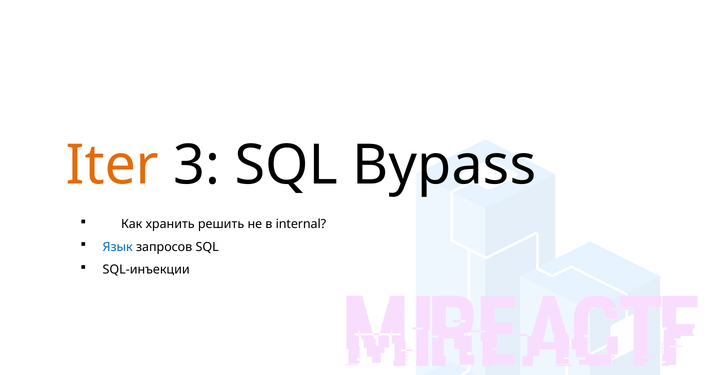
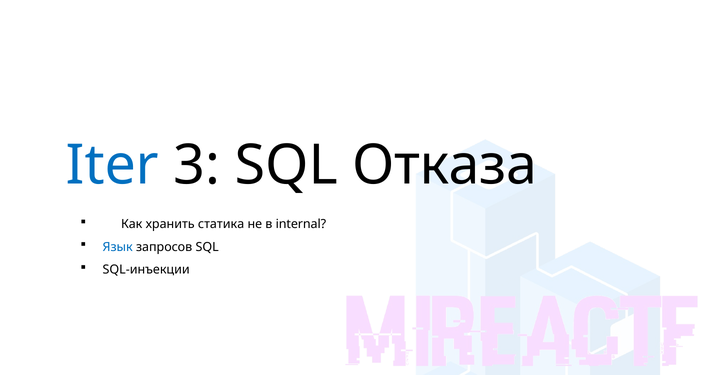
Iter colour: orange -> blue (112, 165)
Bypass: Bypass -> Отказа (445, 165)
решить: решить -> статика (221, 224)
